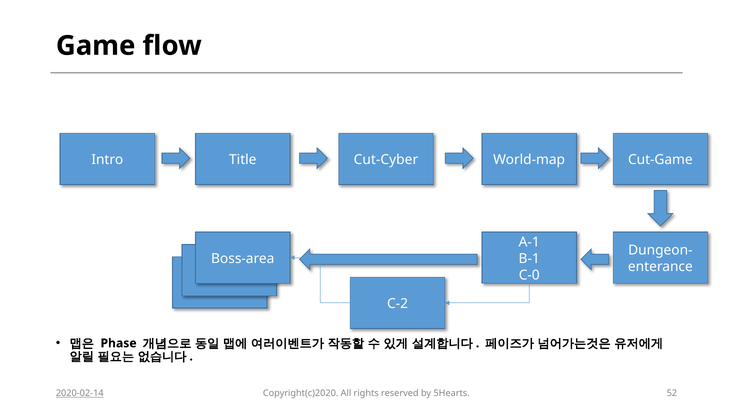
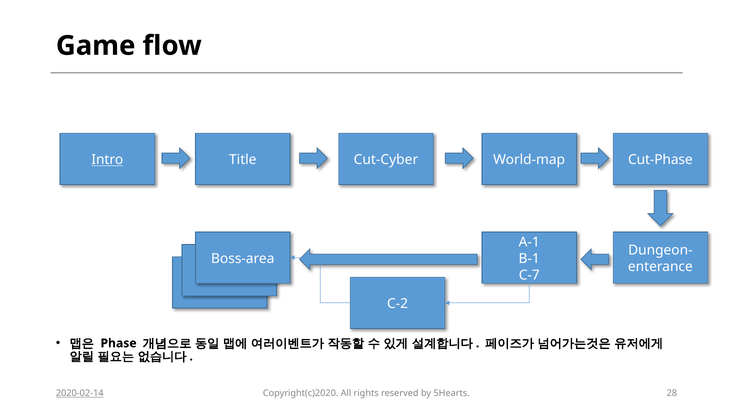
Intro underline: none -> present (107, 160)
Cut-Game: Cut-Game -> Cut-Phase (660, 160)
C-0: C-0 -> C-7 (529, 275)
52: 52 -> 28 (672, 394)
